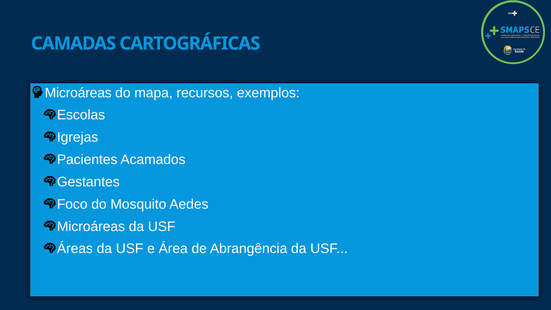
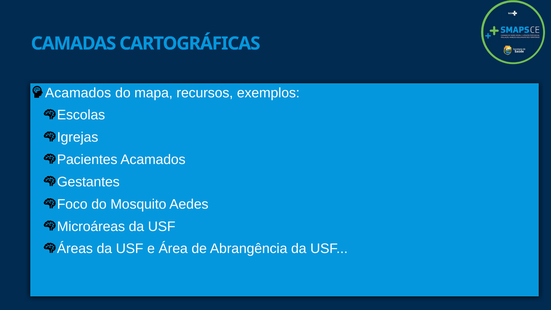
Microáreas: Microáreas -> Acamados (78, 93)
